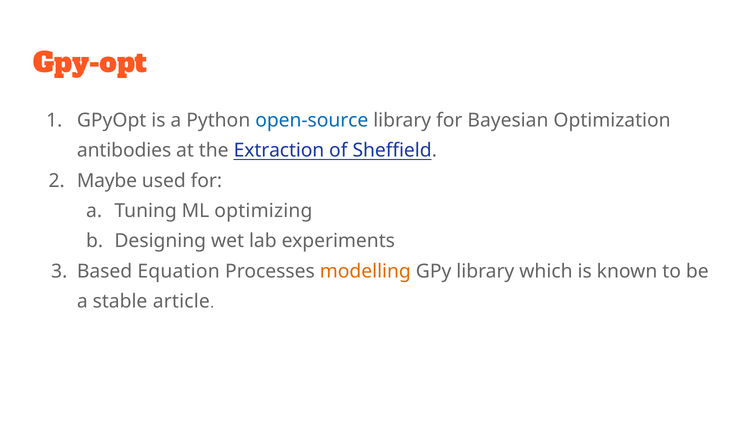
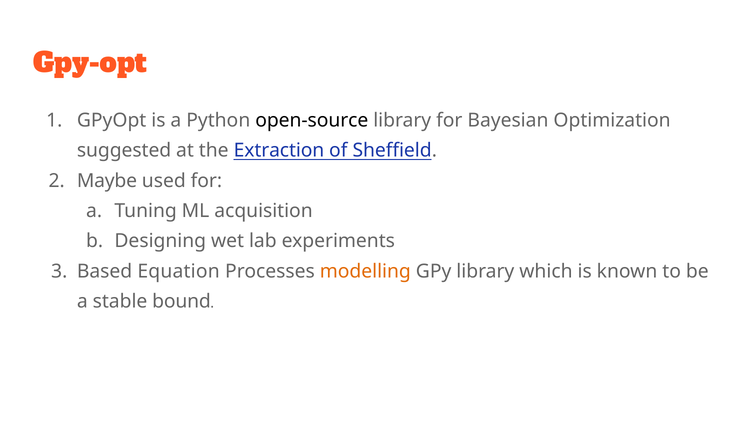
open-source colour: blue -> black (312, 120)
antibodies: antibodies -> suggested (124, 151)
optimizing: optimizing -> acquisition (264, 211)
article: article -> bound (182, 302)
